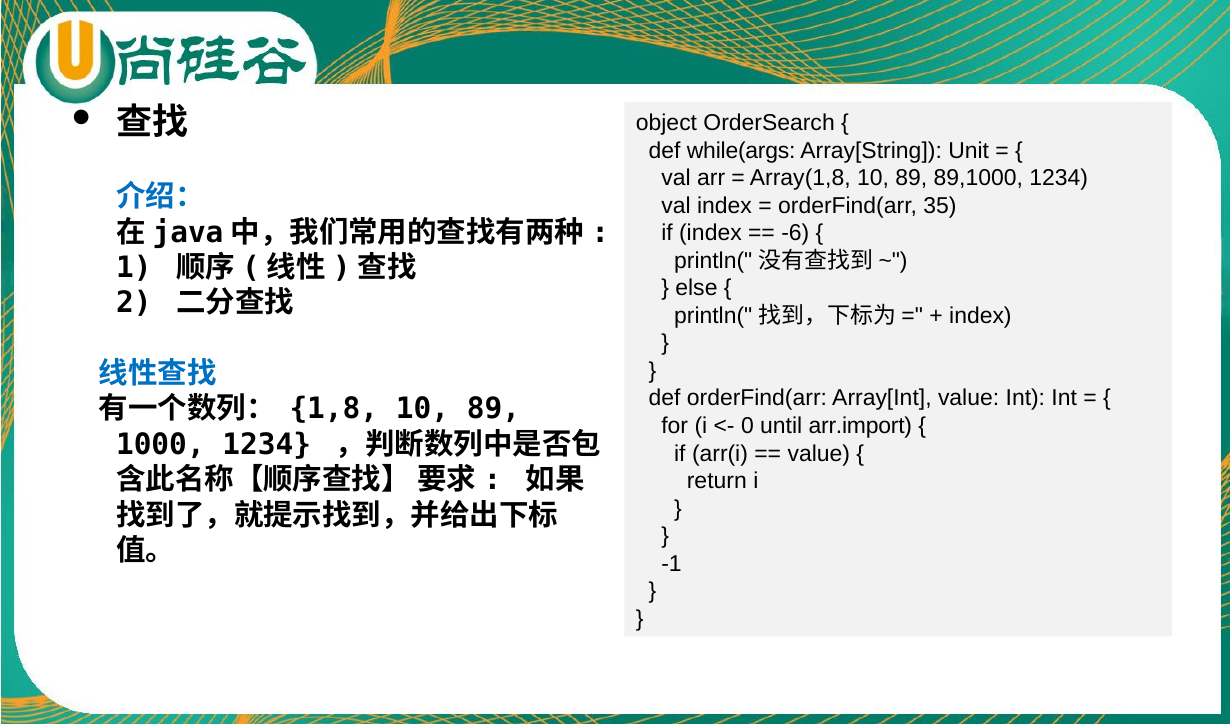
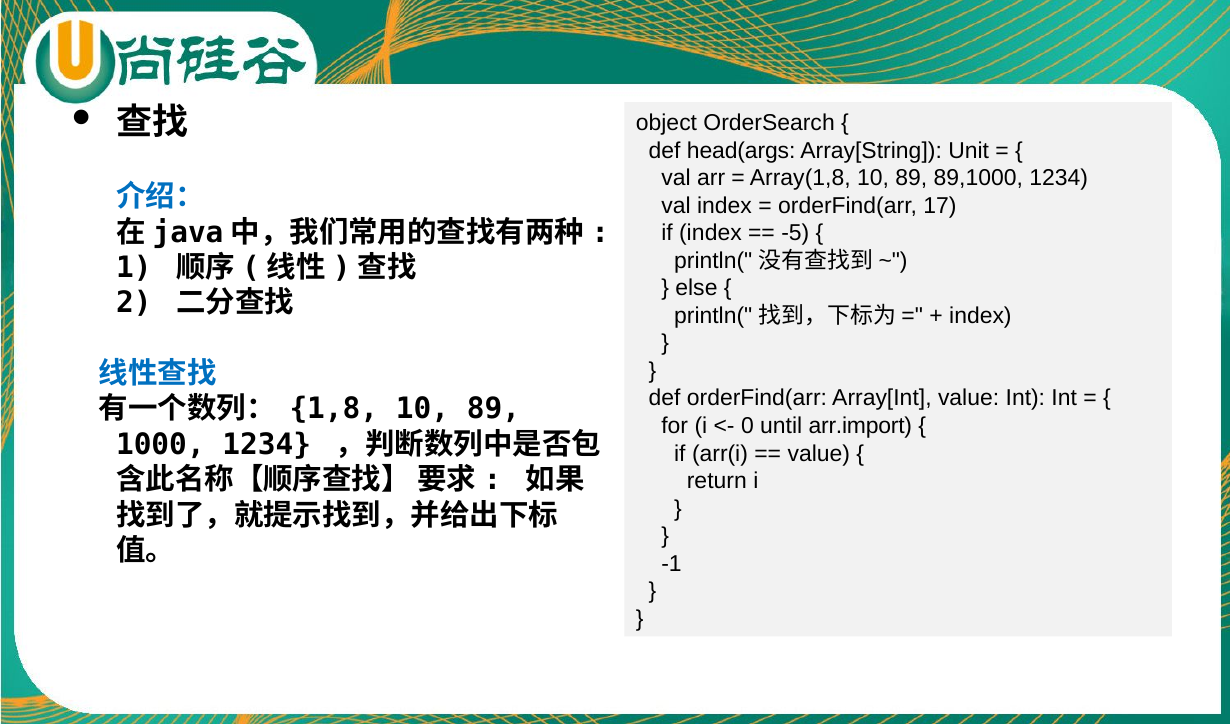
while(args: while(args -> head(args (741, 151)
35: 35 -> 17 (940, 206)
-6: -6 -> -5 (795, 233)
